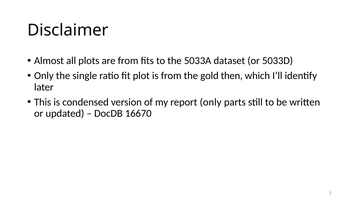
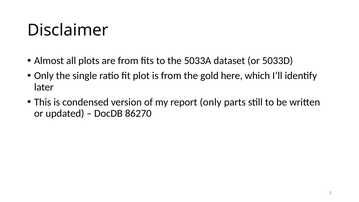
then: then -> here (232, 76)
16670: 16670 -> 86270 (138, 113)
